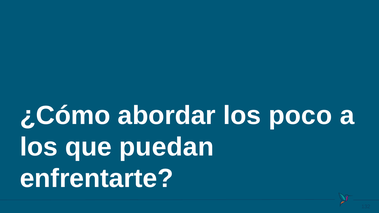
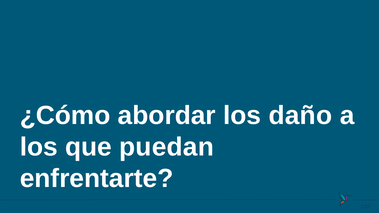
poco: poco -> daño (300, 115)
